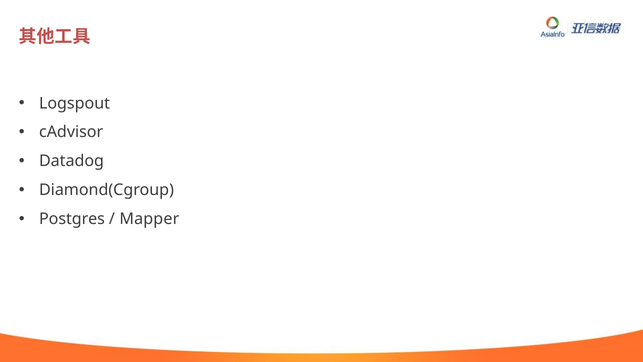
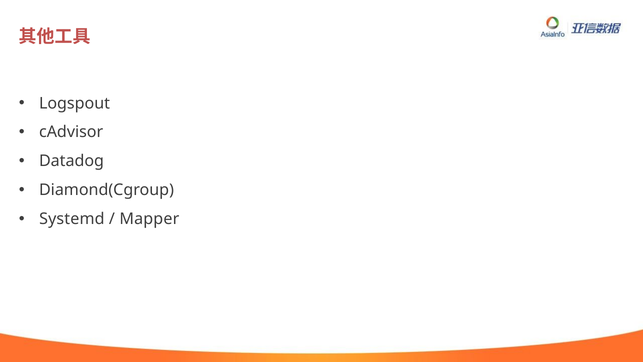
Postgres: Postgres -> Systemd (72, 219)
